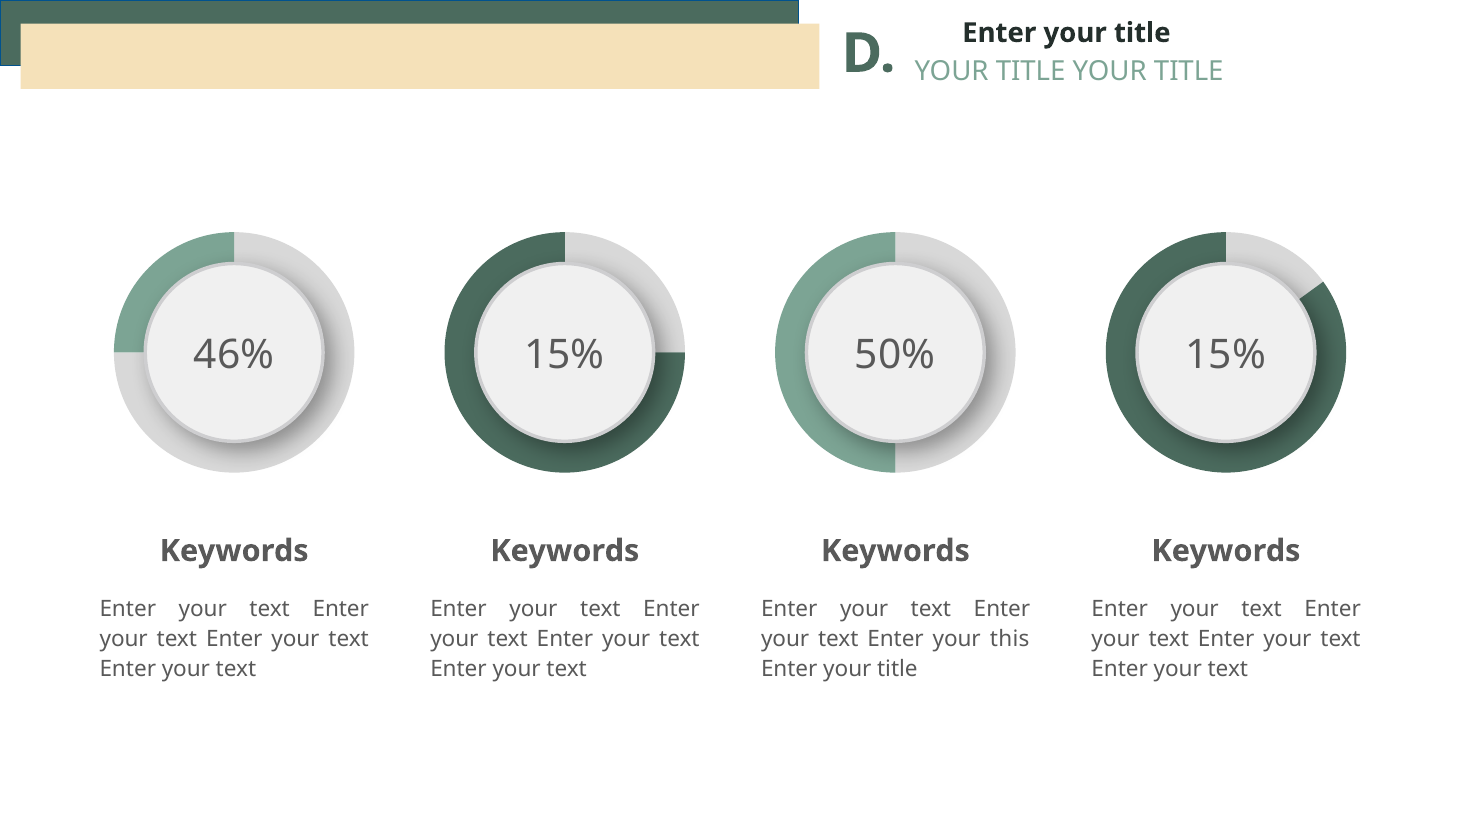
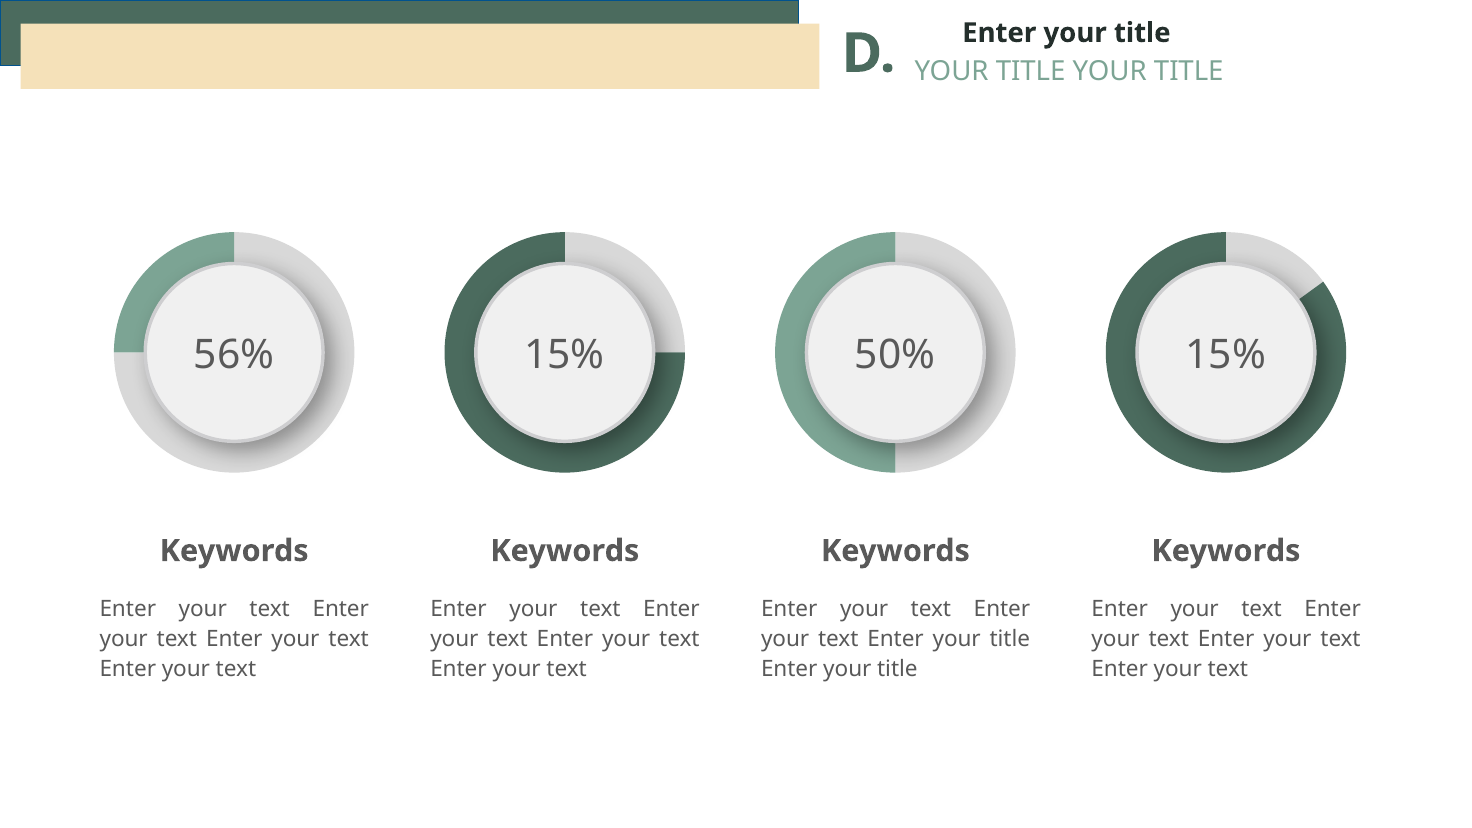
46%: 46% -> 56% (234, 355)
text Enter your this: this -> title (1010, 639)
